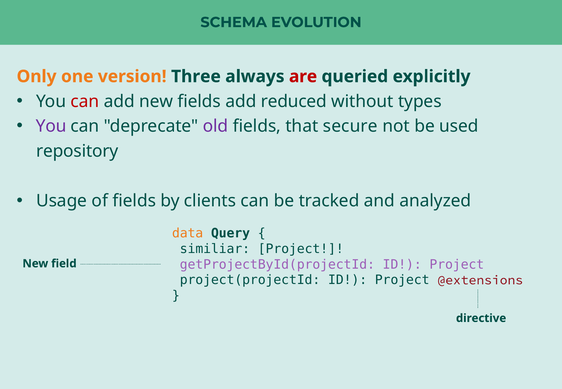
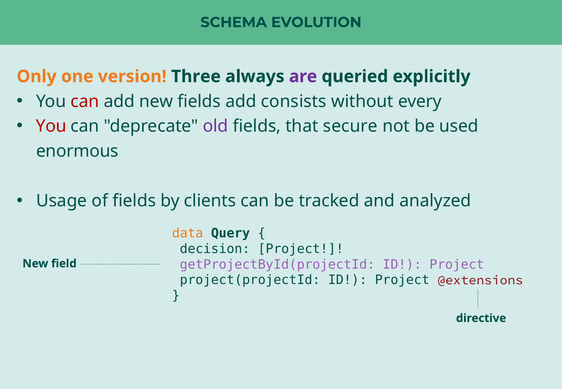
are colour: red -> purple (303, 76)
reduced: reduced -> consists (294, 101)
types: types -> every (420, 101)
You colour: purple -> red (51, 126)
repository: repository -> enormous (77, 151)
similiar: similiar -> decision (215, 249)
